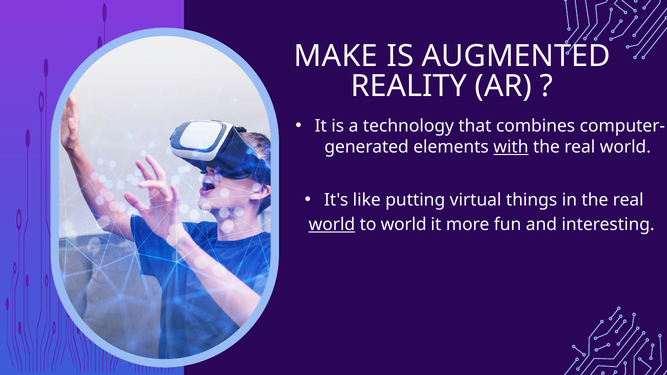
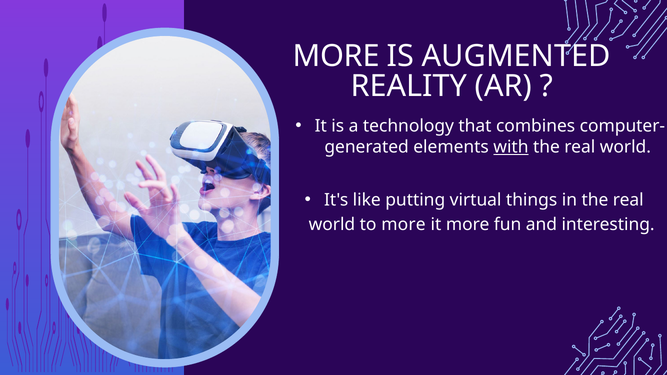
MAKE: MAKE -> MORE (336, 56)
world underline: present -> none (332, 225)
to world: world -> more (403, 225)
